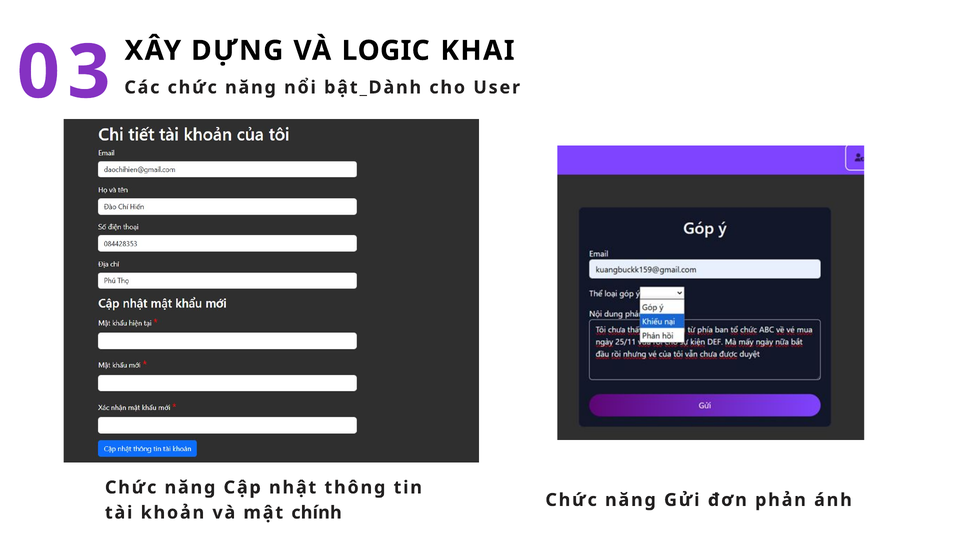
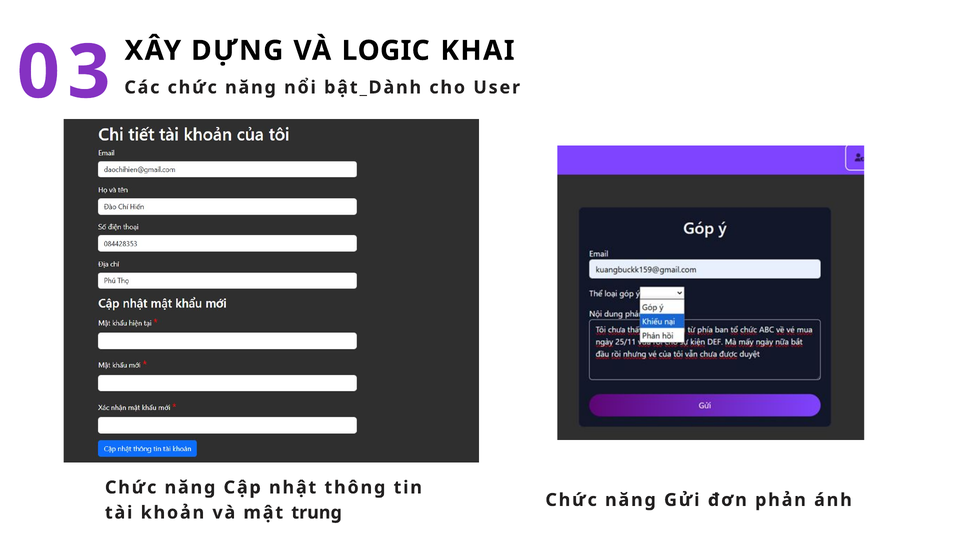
chính: chính -> trung (317, 513)
